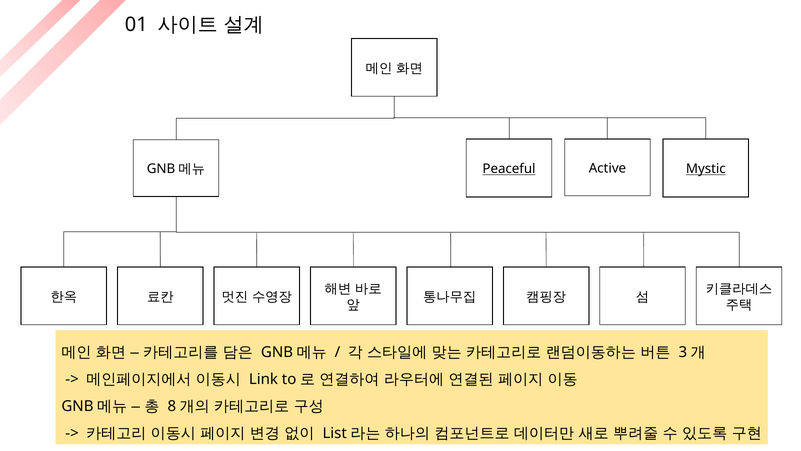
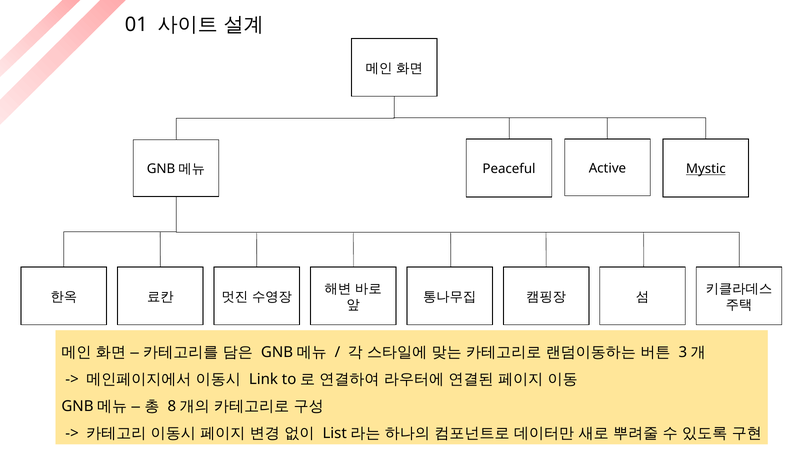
Peaceful underline: present -> none (509, 169)
